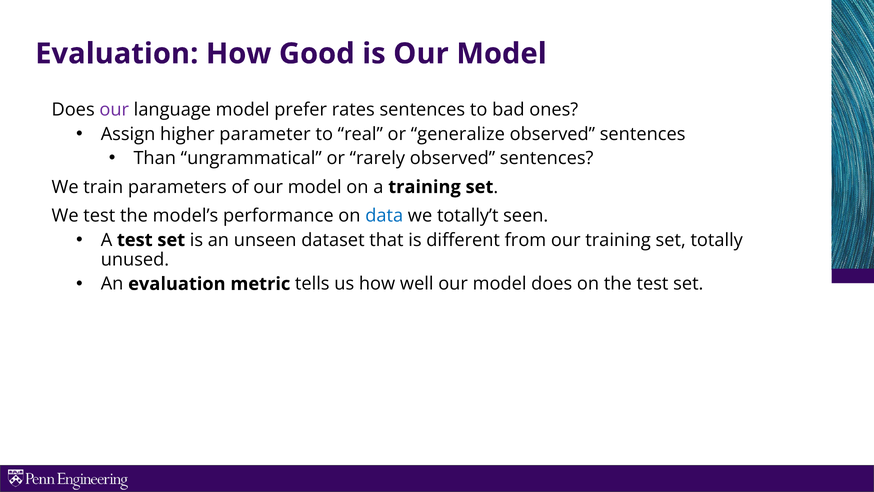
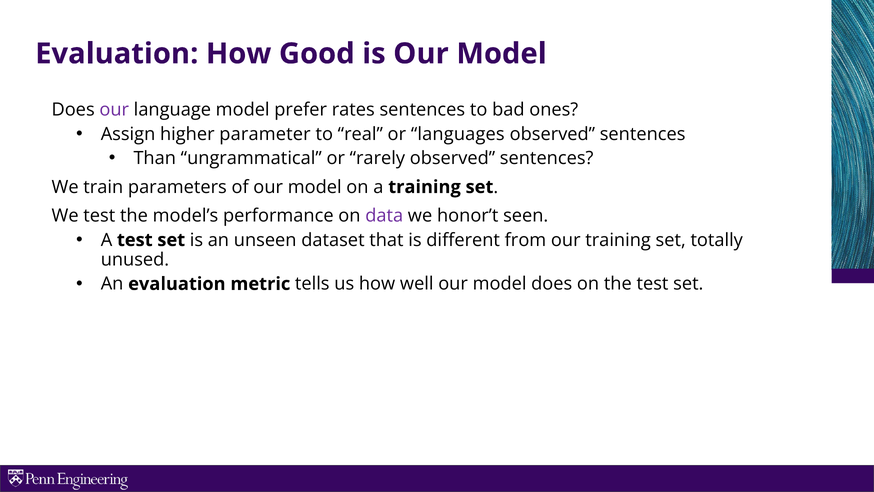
generalize: generalize -> languages (458, 134)
data colour: blue -> purple (384, 216)
totally’t: totally’t -> honor’t (468, 216)
